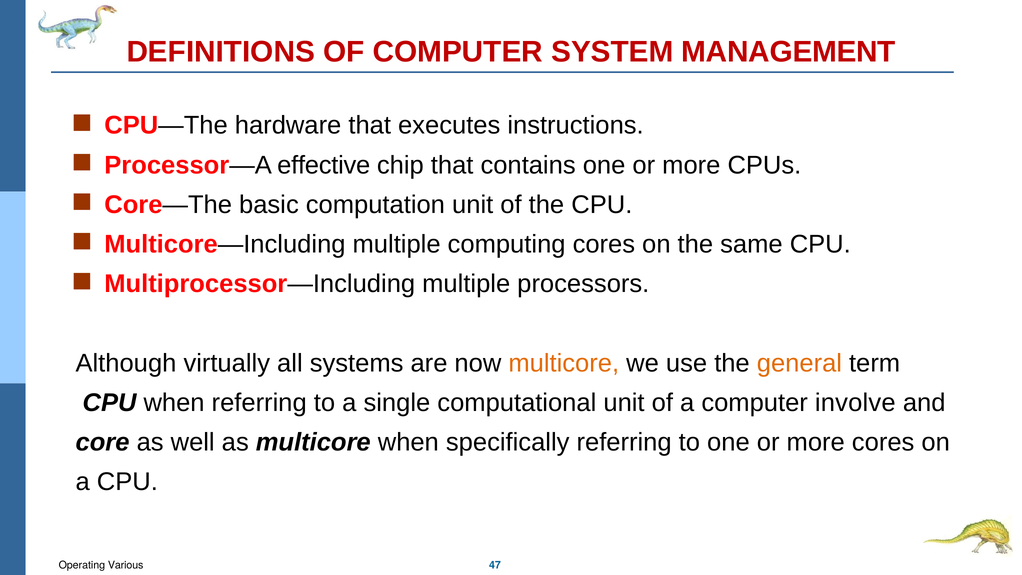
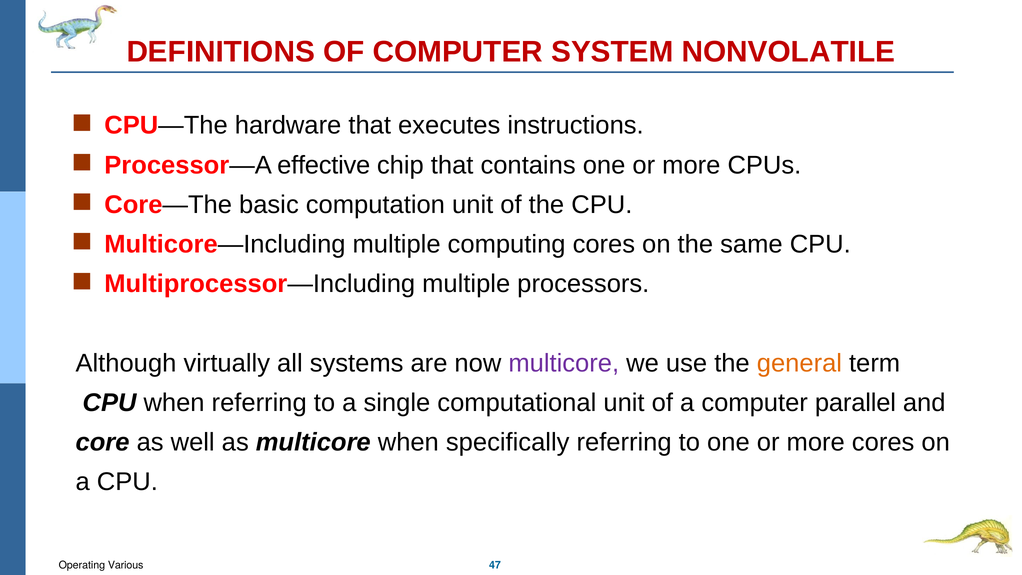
MANAGEMENT: MANAGEMENT -> NONVOLATILE (788, 52)
multicore colour: orange -> purple (564, 363)
involve: involve -> parallel (855, 403)
